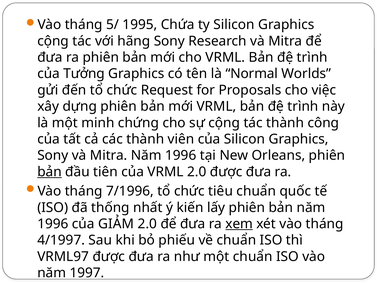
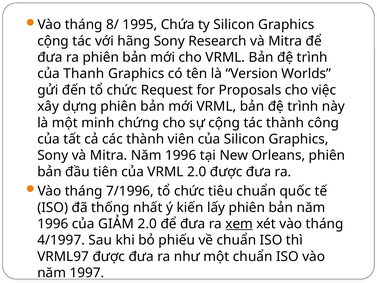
5/: 5/ -> 8/ (113, 25)
Tưởng: Tưởng -> Thanh (84, 74)
Normal: Normal -> Version (252, 74)
bản underline: present -> none (49, 172)
